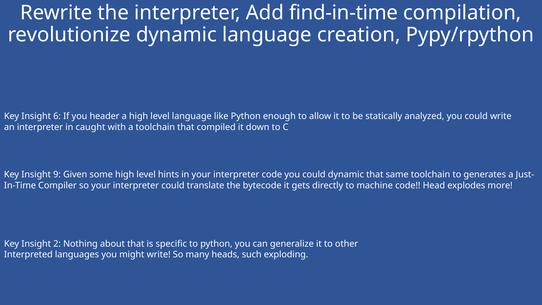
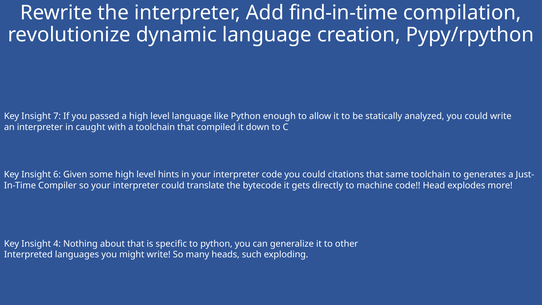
6: 6 -> 7 (57, 116)
header: header -> passed (104, 116)
9: 9 -> 6 (57, 175)
could dynamic: dynamic -> citations (346, 175)
2: 2 -> 4 (57, 244)
